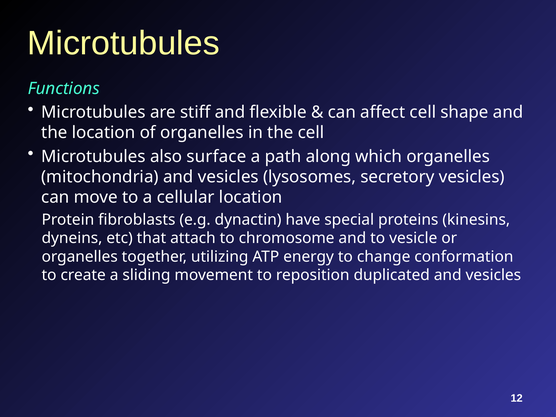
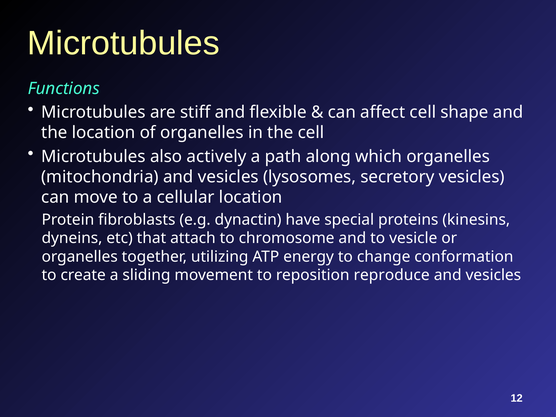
surface: surface -> actively (217, 156)
duplicated: duplicated -> reproduce (392, 275)
